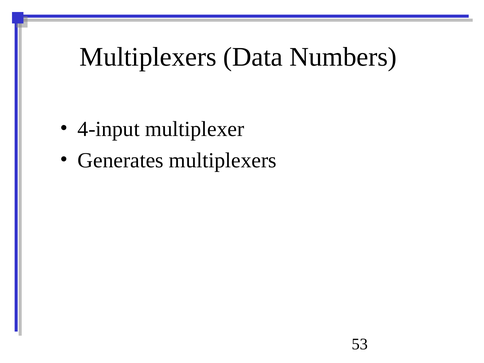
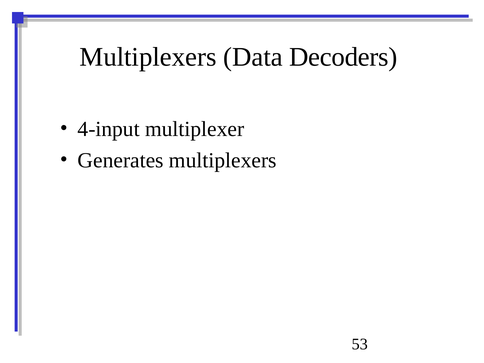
Numbers: Numbers -> Decoders (343, 57)
